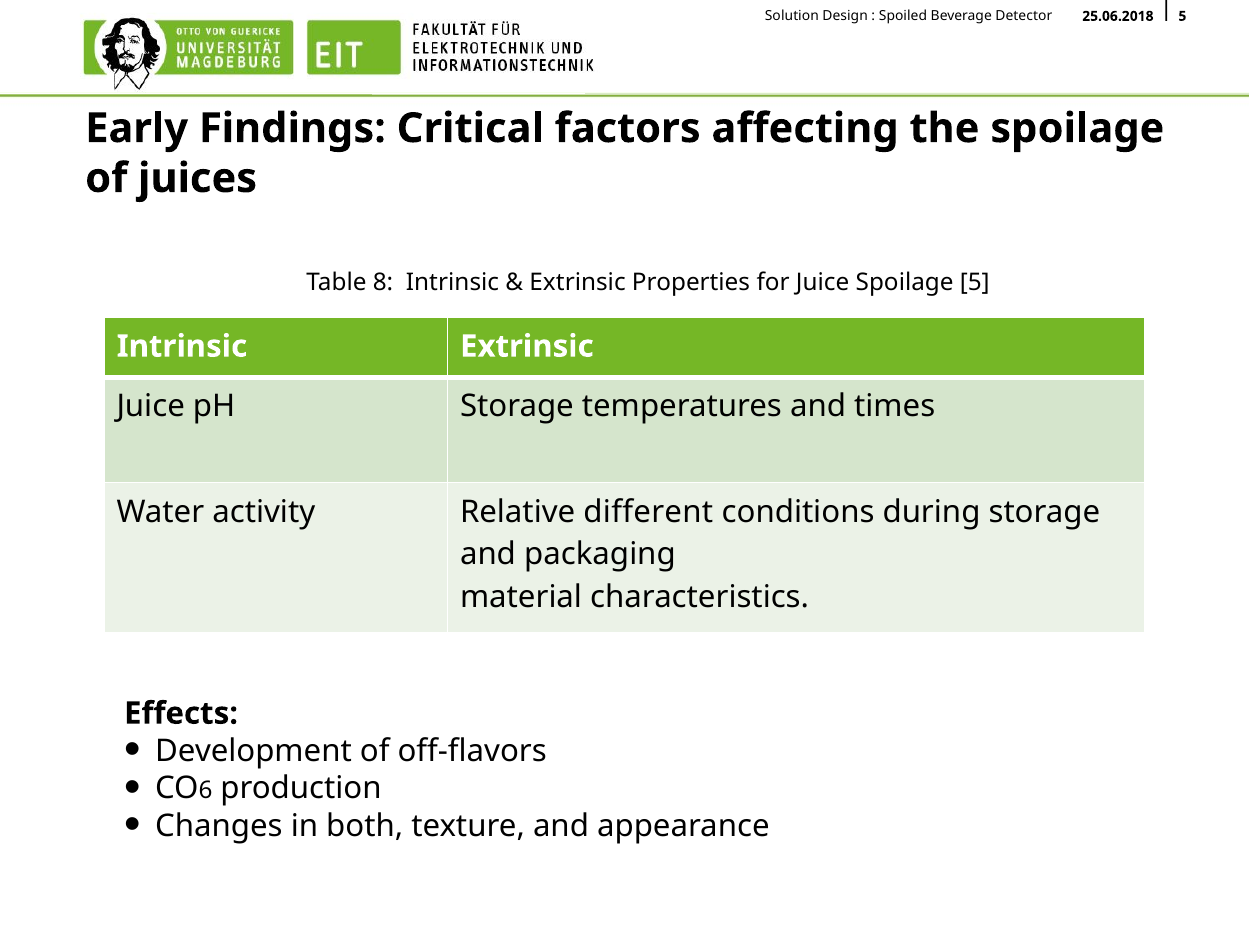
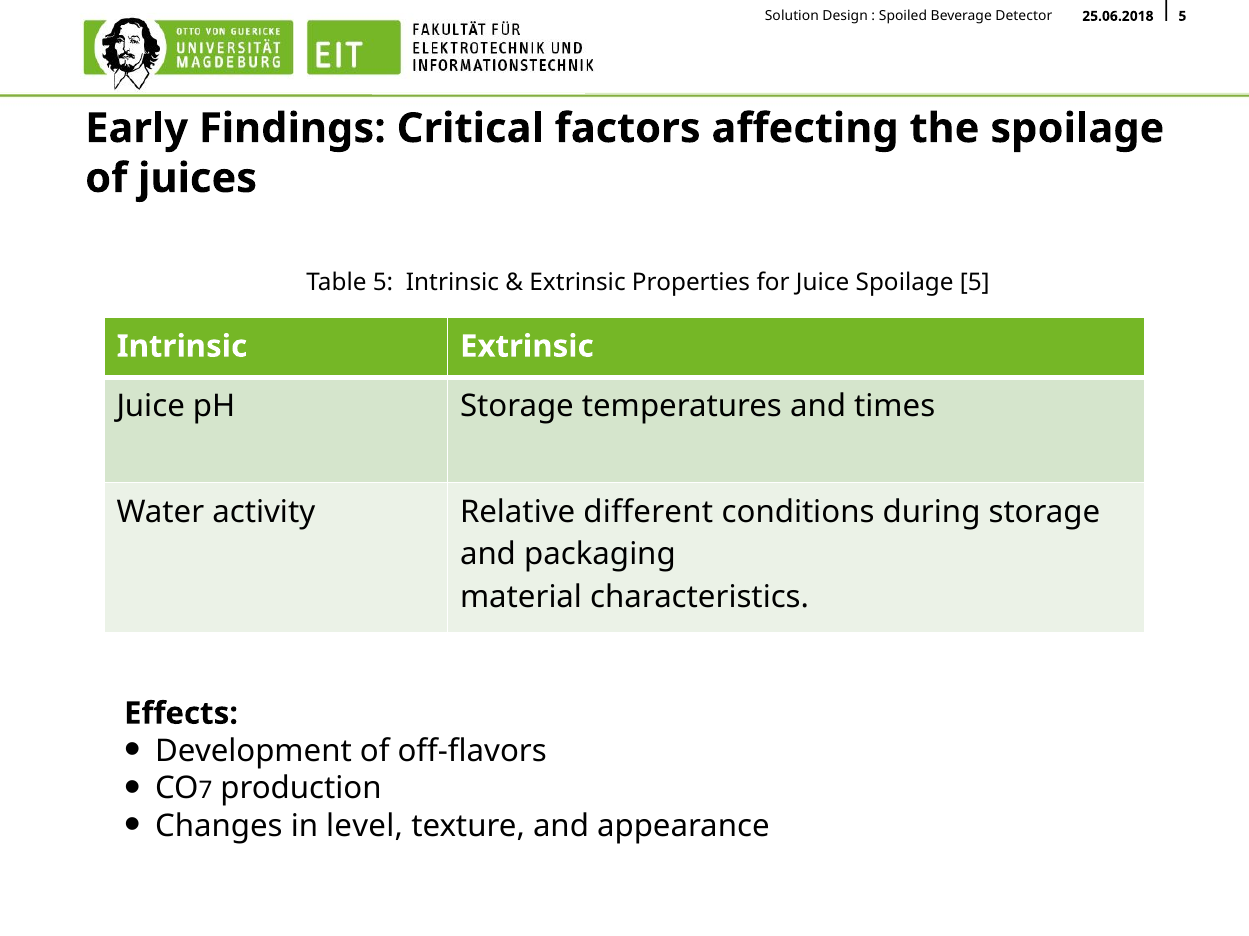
Table 8: 8 -> 5 (383, 282)
6: 6 -> 7 (206, 791)
both: both -> level (365, 826)
